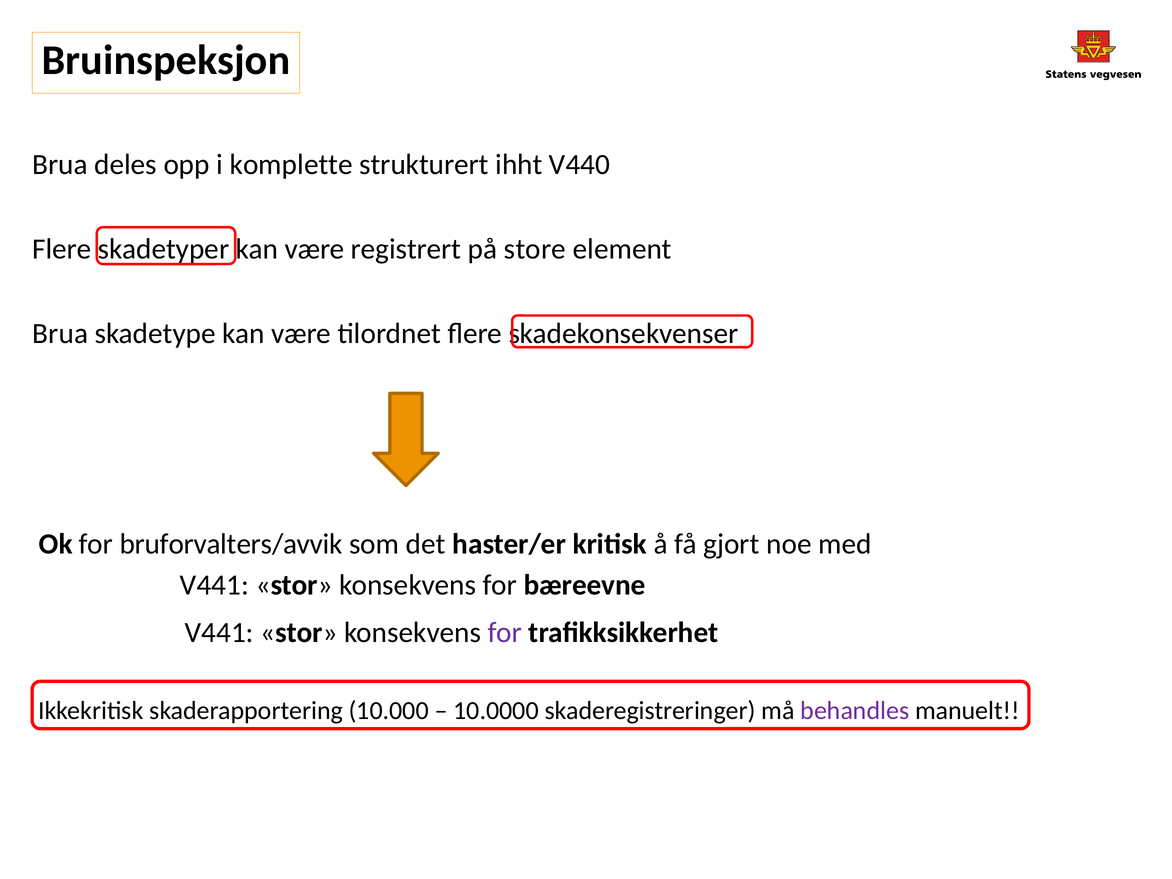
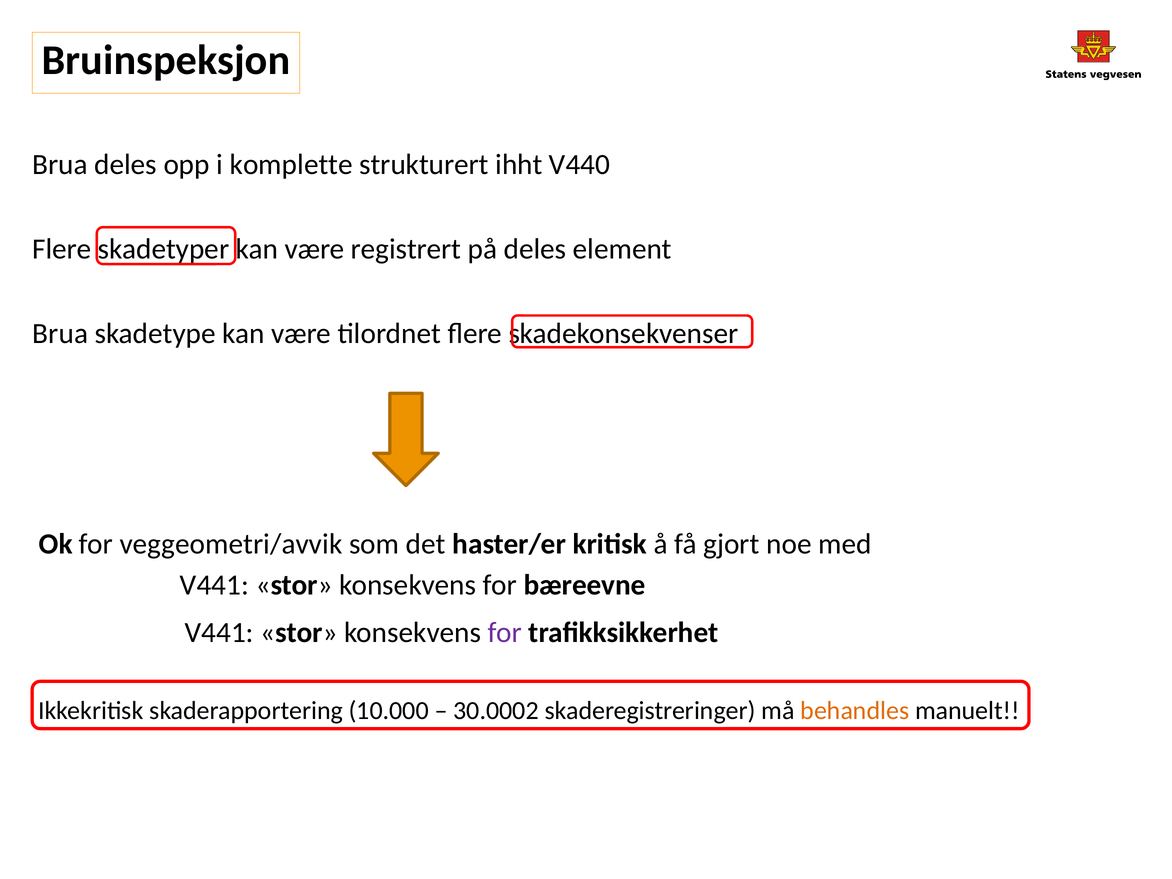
på store: store -> deles (535, 249)
bruforvalters/avvik: bruforvalters/avvik -> veggeometri/avvik (231, 544)
10.0000: 10.0000 -> 30.0002 (496, 711)
behandles colour: purple -> orange (855, 711)
